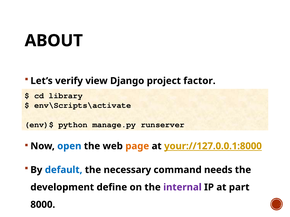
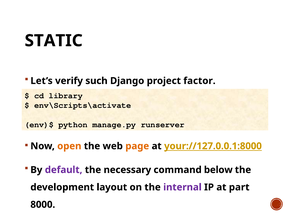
ABOUT: ABOUT -> STATIC (54, 41)
view: view -> such (97, 81)
open colour: blue -> orange (69, 146)
default colour: blue -> purple (64, 170)
needs: needs -> below (218, 170)
define: define -> layout (112, 188)
